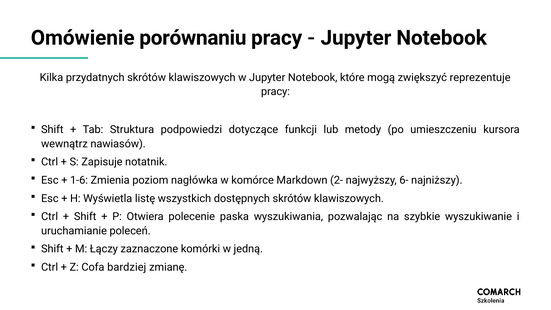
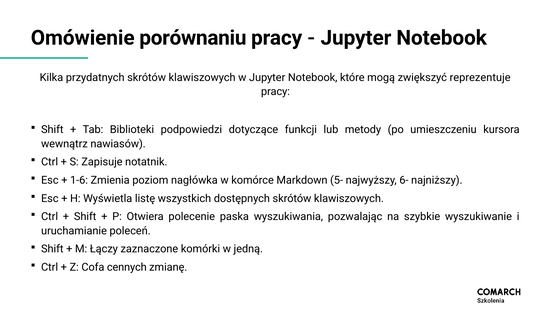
Struktura: Struktura -> Biblioteki (132, 130)
2-: 2- -> 5- (337, 180)
bardziej: bardziej -> cennych (127, 267)
